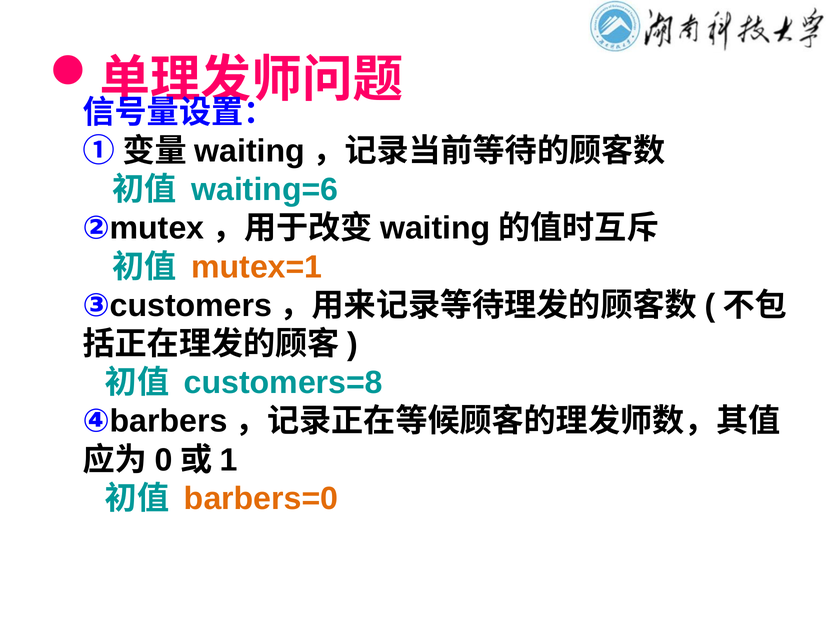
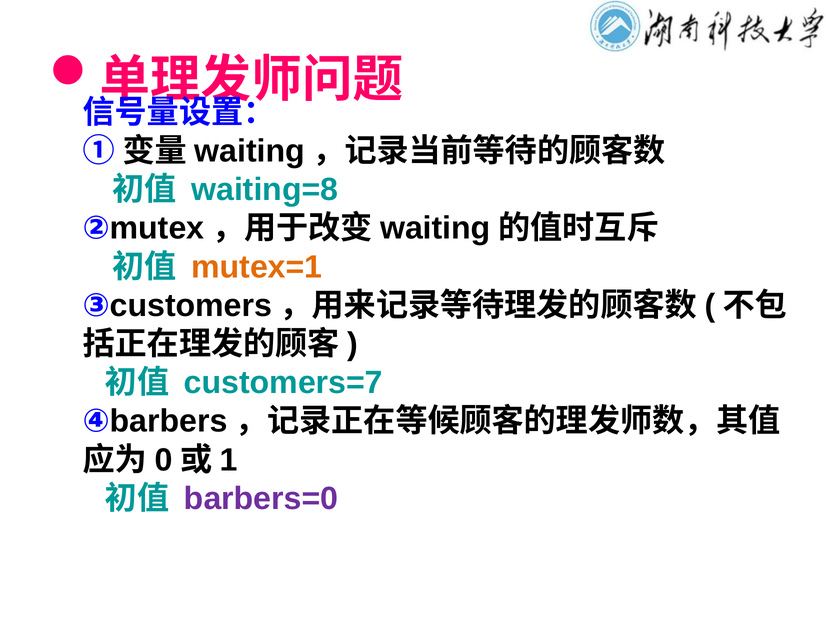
waiting=6: waiting=6 -> waiting=8 (265, 190)
customers=8: customers=8 -> customers=7 (283, 382)
barbers=0 colour: orange -> purple (261, 498)
